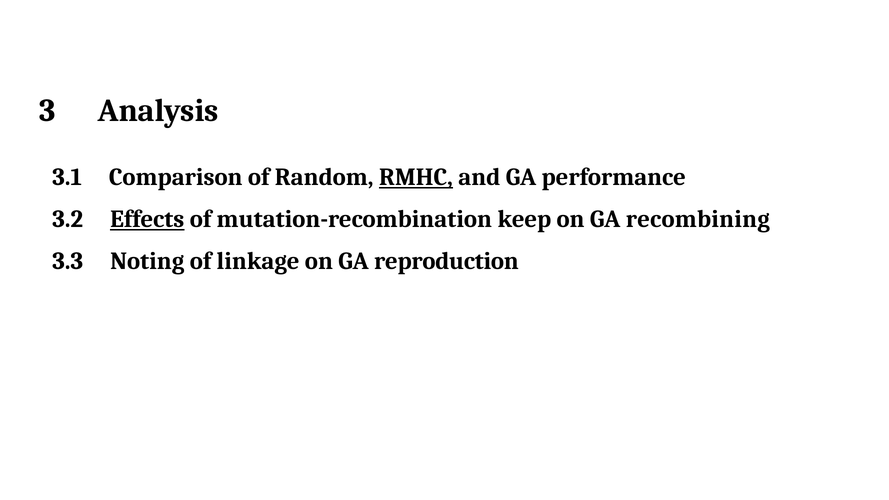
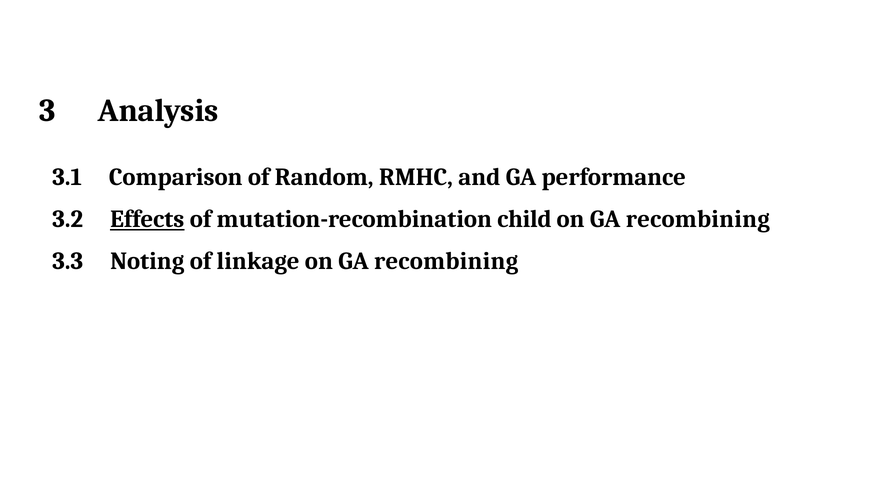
RMHC underline: present -> none (416, 177)
keep: keep -> child (524, 219)
linkage on GA reproduction: reproduction -> recombining (446, 261)
